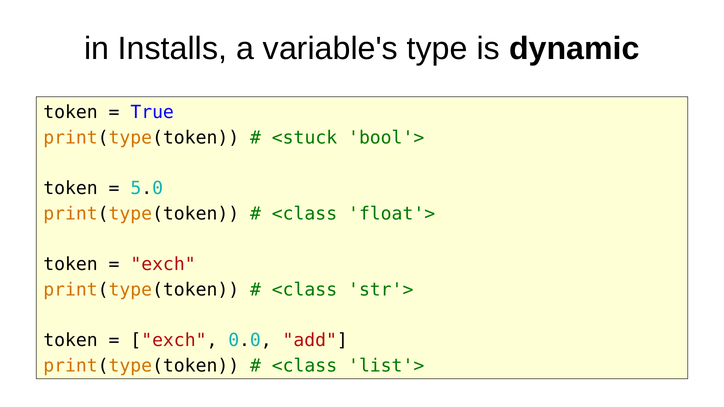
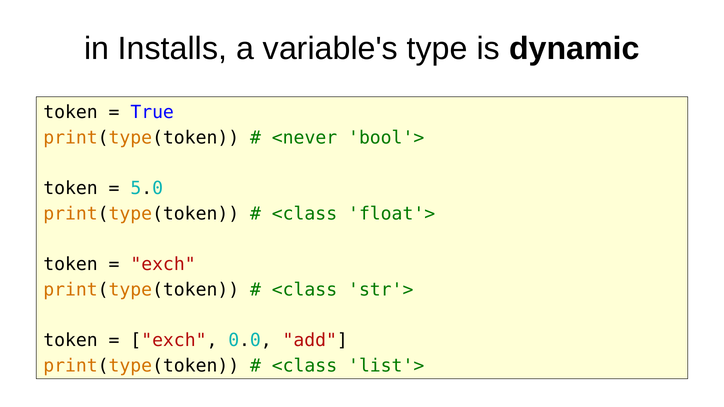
<stuck: <stuck -> <never (305, 138)
